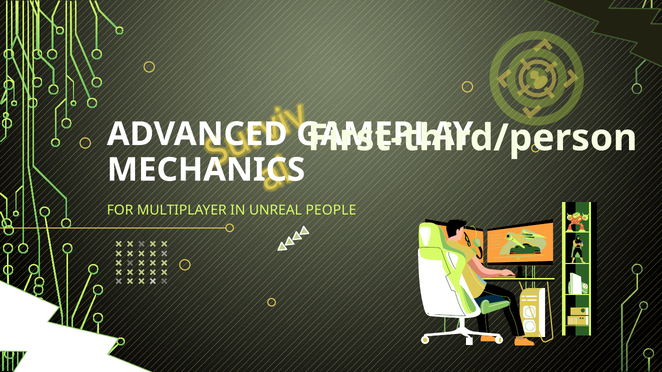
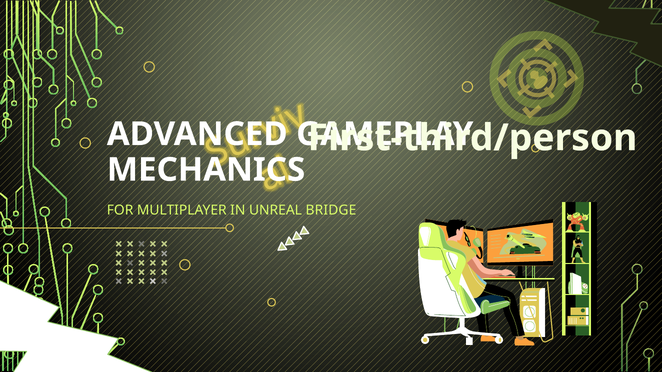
PEOPLE: PEOPLE -> BRIDGE (331, 211)
